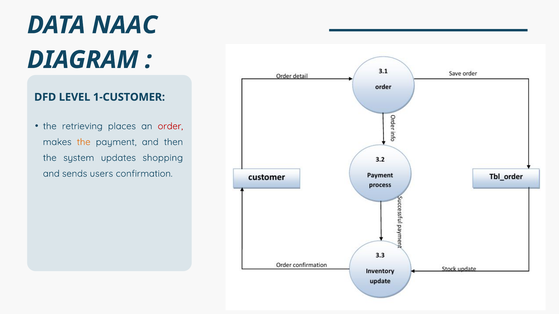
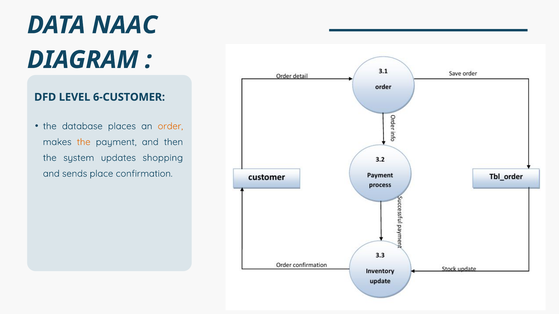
1-CUSTOMER: 1-CUSTOMER -> 6-CUSTOMER (129, 97)
retrieving: retrieving -> database (82, 126)
order colour: red -> orange (170, 126)
users: users -> place (101, 174)
